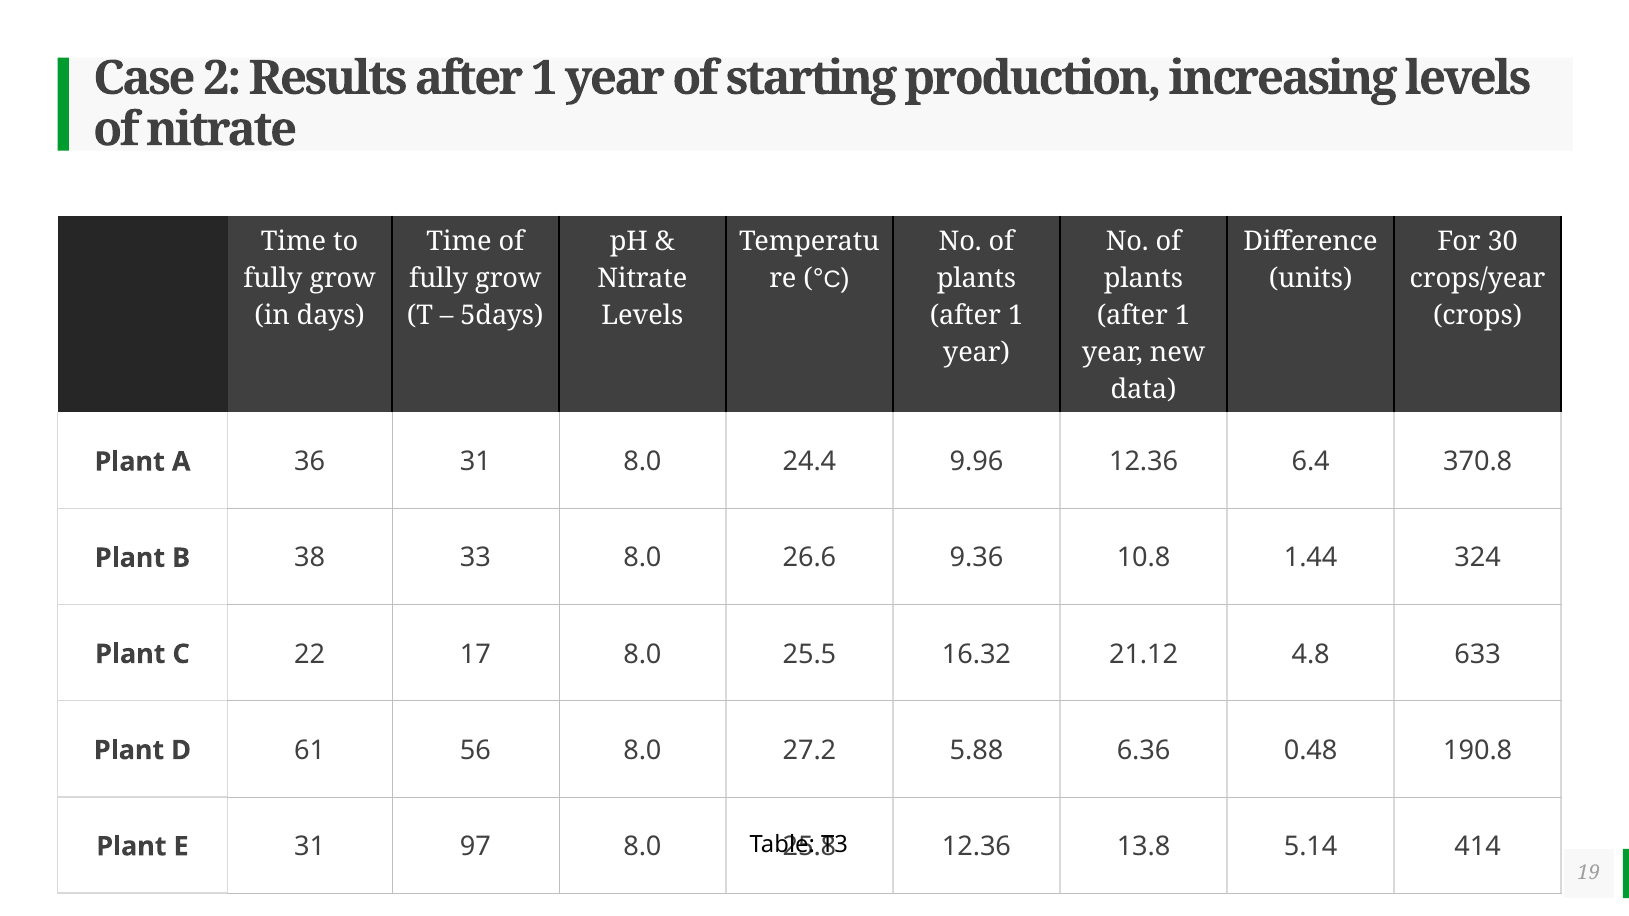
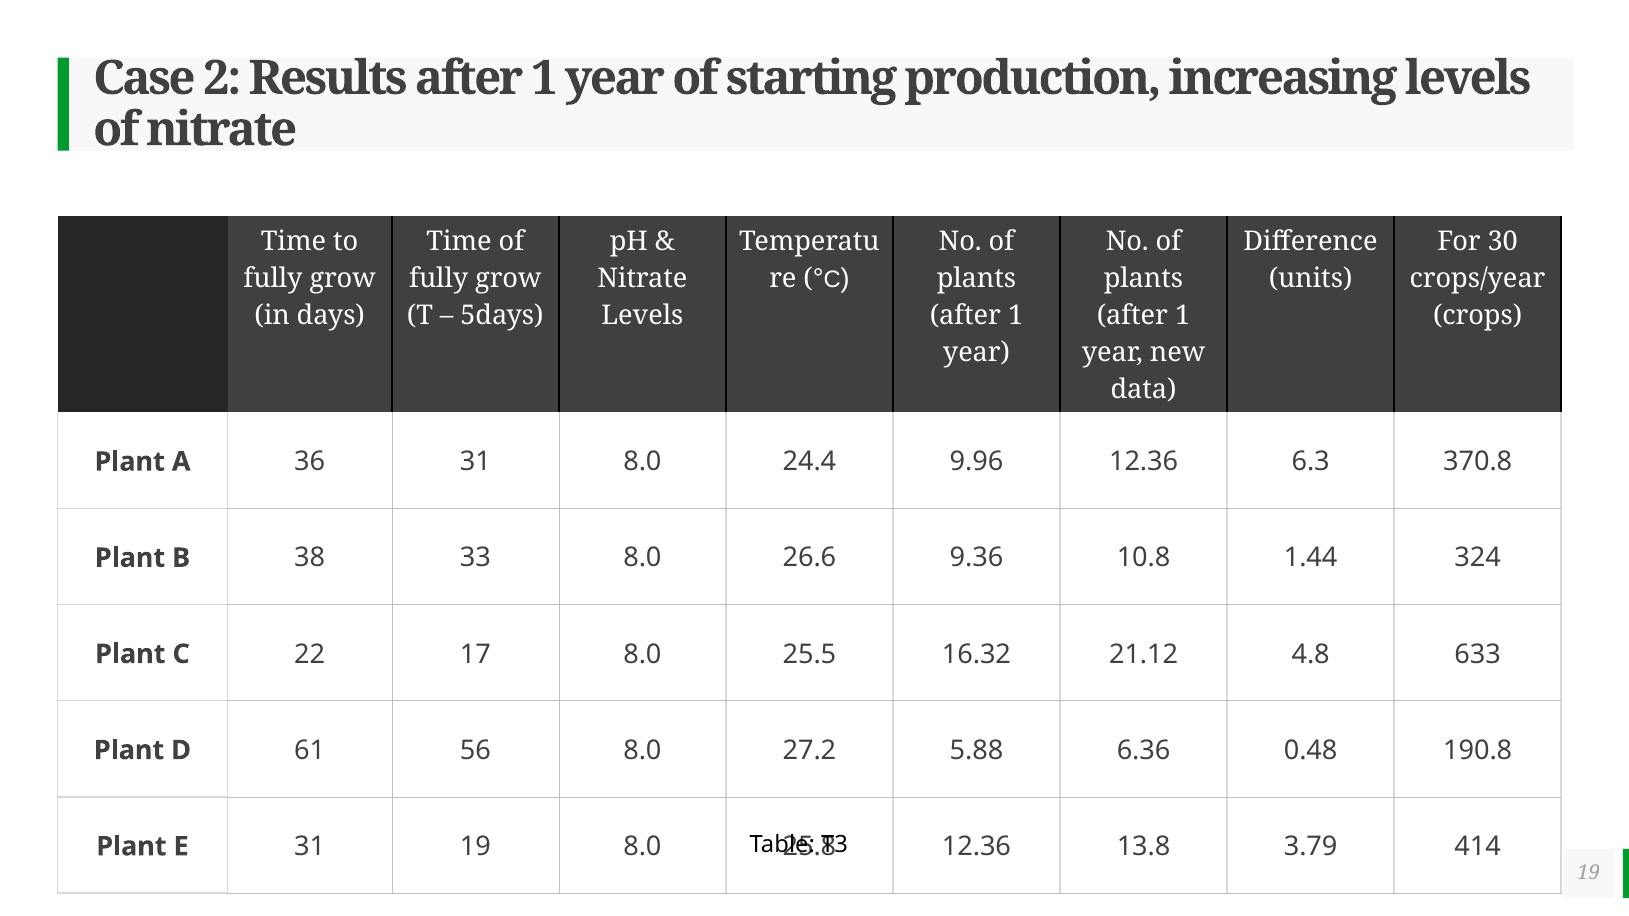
6.4: 6.4 -> 6.3 (1311, 462)
31 97: 97 -> 19 (475, 847)
5.14: 5.14 -> 3.79 (1311, 847)
